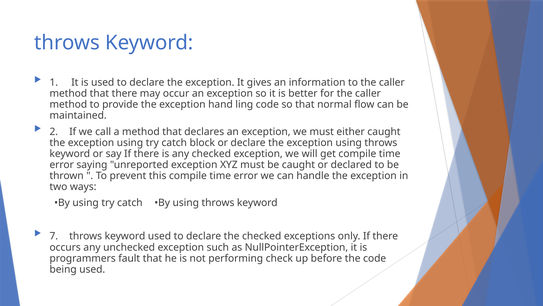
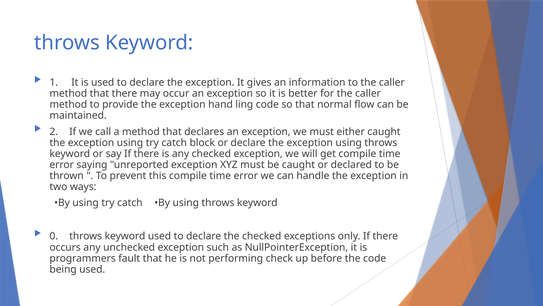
7: 7 -> 0 (54, 236)
